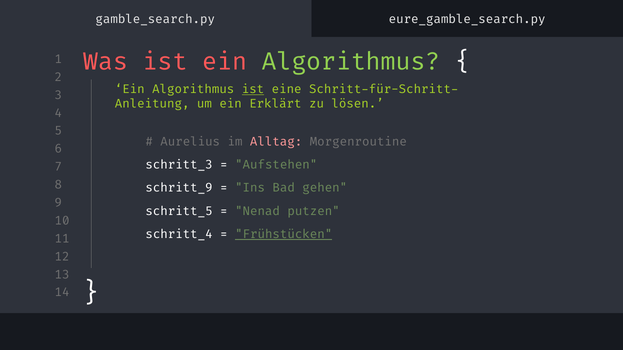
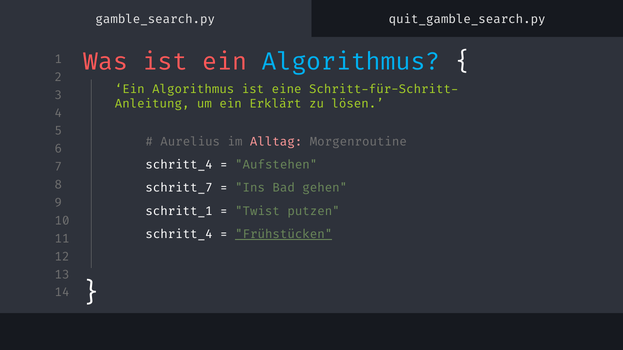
eure_gamble_search.py: eure_gamble_search.py -> quit_gamble_search.py (467, 19)
Algorithmus colour: light green -> light blue (351, 62)
ist underline: present -> none (253, 90)
schritt_3: schritt_3 -> schritt_4 (179, 165)
schritt_9: schritt_9 -> schritt_7 (179, 188)
schritt_5: schritt_5 -> schritt_1 (179, 211)
Nenad: Nenad -> Twist (258, 211)
